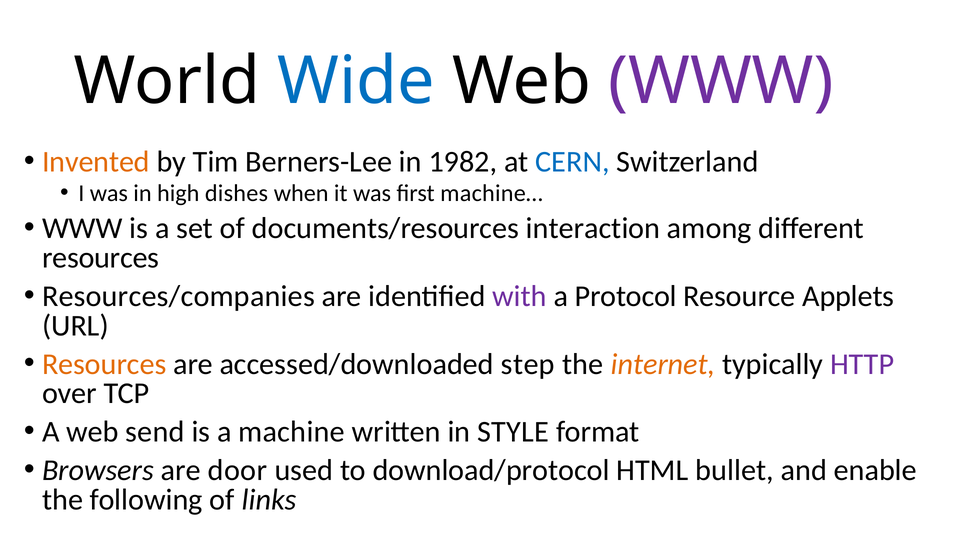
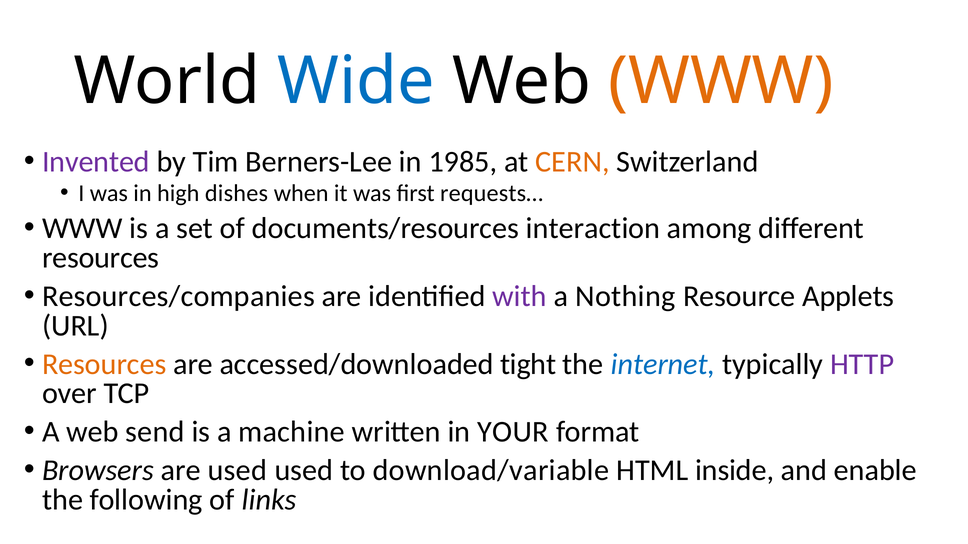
WWW colour: purple -> orange (721, 81)
Invented colour: orange -> purple (96, 162)
1982: 1982 -> 1985 (463, 162)
CERN colour: blue -> orange (572, 162)
machine…: machine… -> requests… (492, 193)
Protocol: Protocol -> Nothing (625, 297)
step: step -> tight (528, 364)
internet colour: orange -> blue (663, 364)
STYLE: STYLE -> YOUR (513, 432)
are door: door -> used (237, 471)
download/protocol: download/protocol -> download/variable (491, 471)
bullet: bullet -> inside (735, 471)
